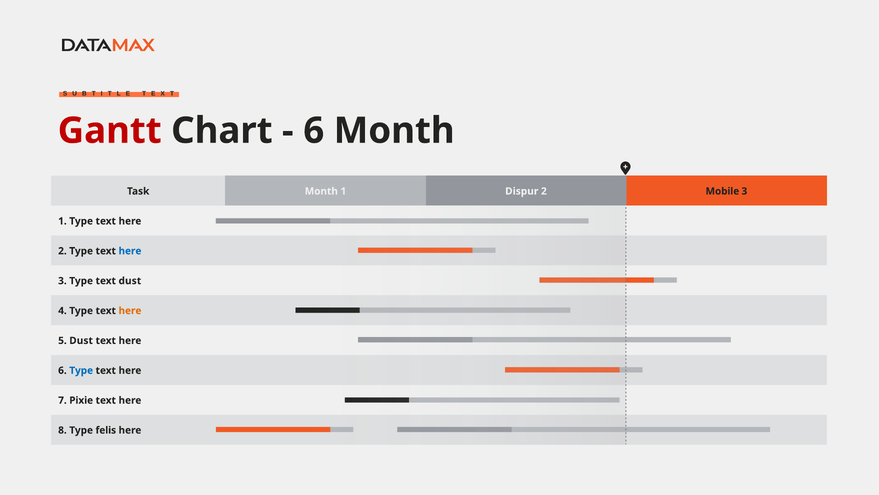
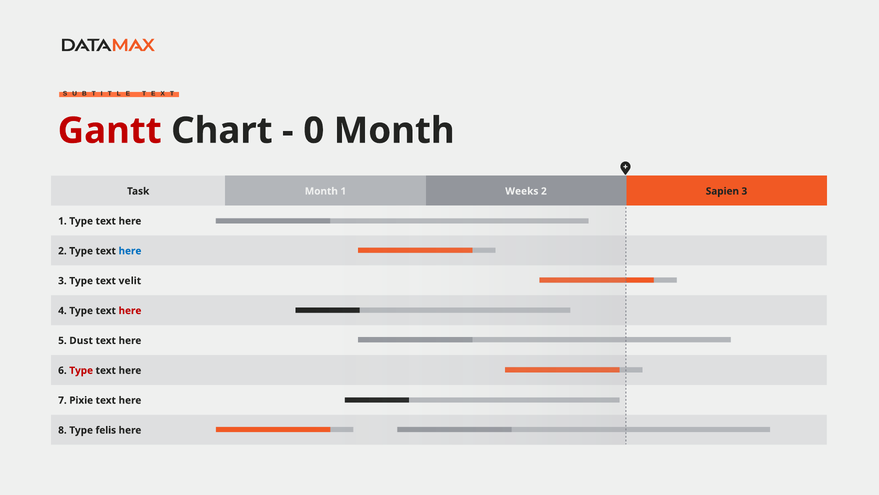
6: 6 -> 0 (314, 131)
Dispur: Dispur -> Weeks (522, 191)
Mobile: Mobile -> Sapien (722, 191)
text dust: dust -> velit (130, 281)
here colour: orange -> red (130, 310)
Type colour: blue -> red (81, 370)
